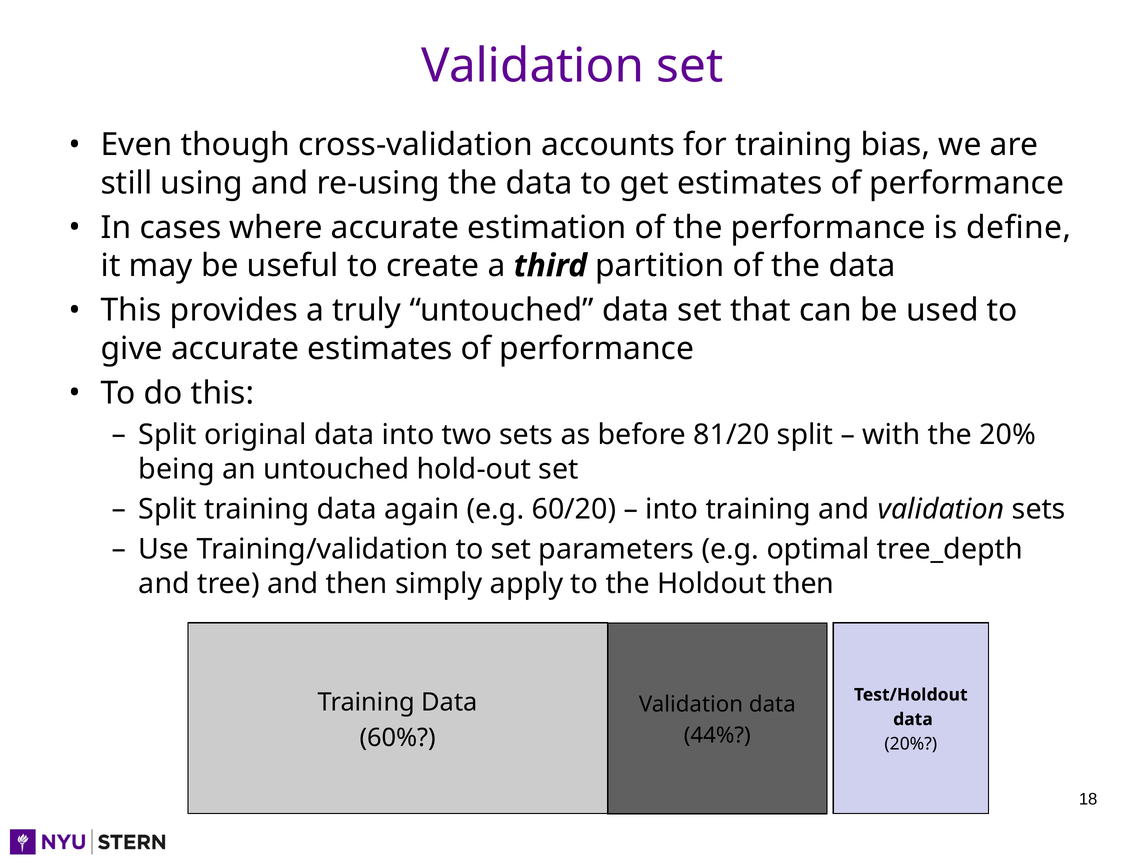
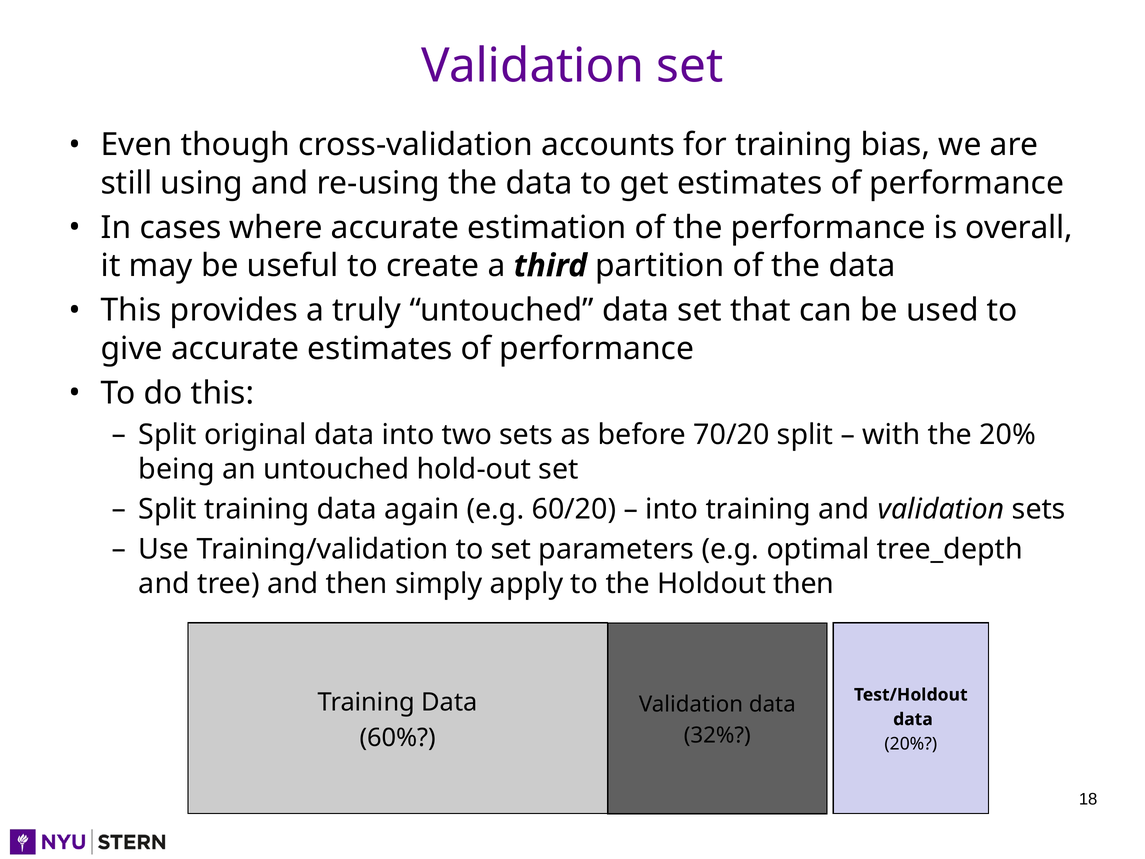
define: define -> overall (1019, 228)
81/20: 81/20 -> 70/20 (732, 435)
44%: 44% -> 32% (717, 735)
